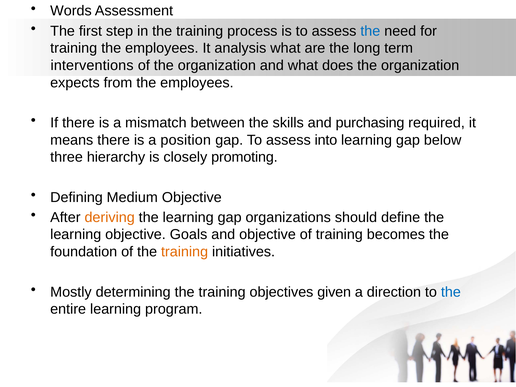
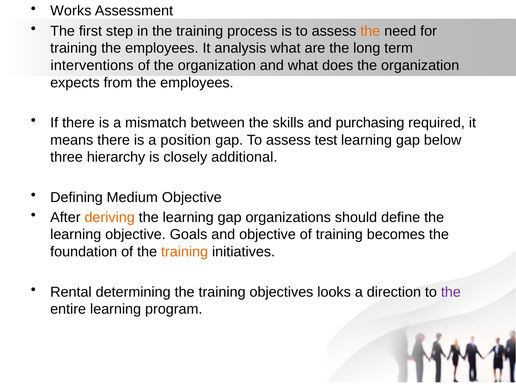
Words: Words -> Works (71, 11)
the colour: blue -> orange (370, 31)
into: into -> test (326, 140)
promoting: promoting -> additional (244, 157)
Mostly: Mostly -> Rental (71, 292)
given: given -> looks (334, 292)
the colour: blue -> purple (451, 292)
